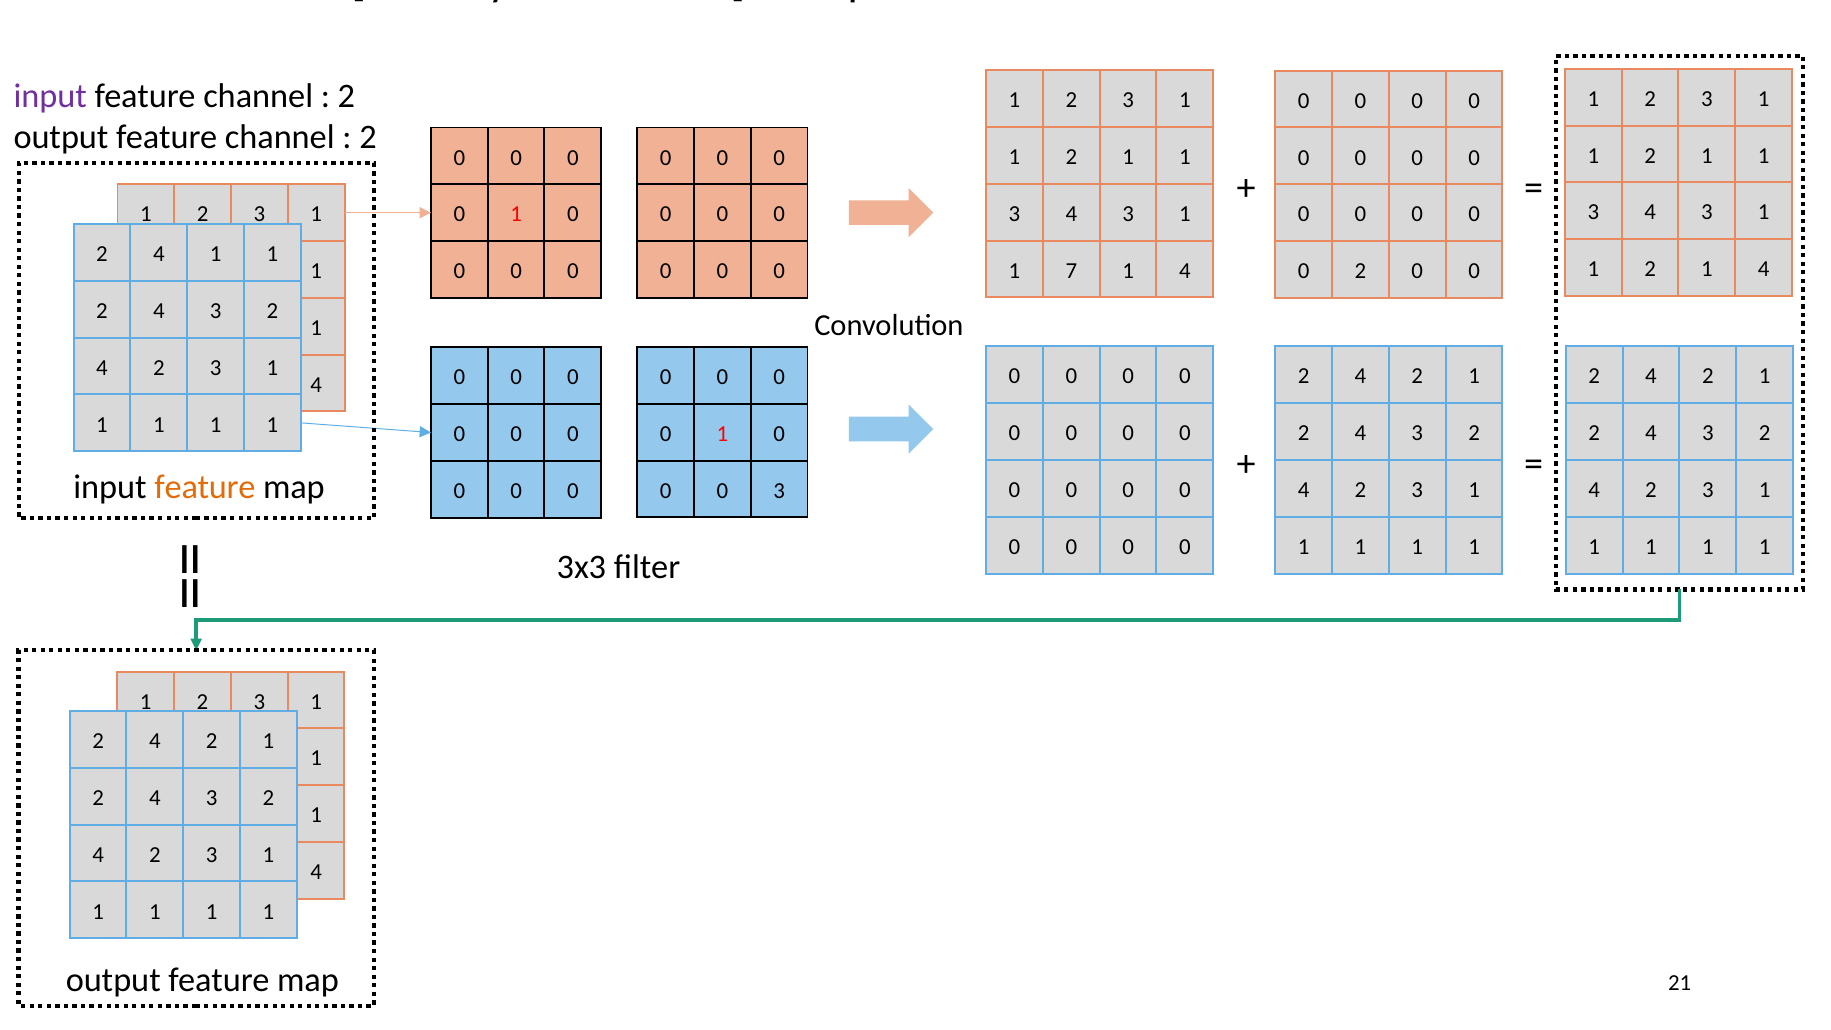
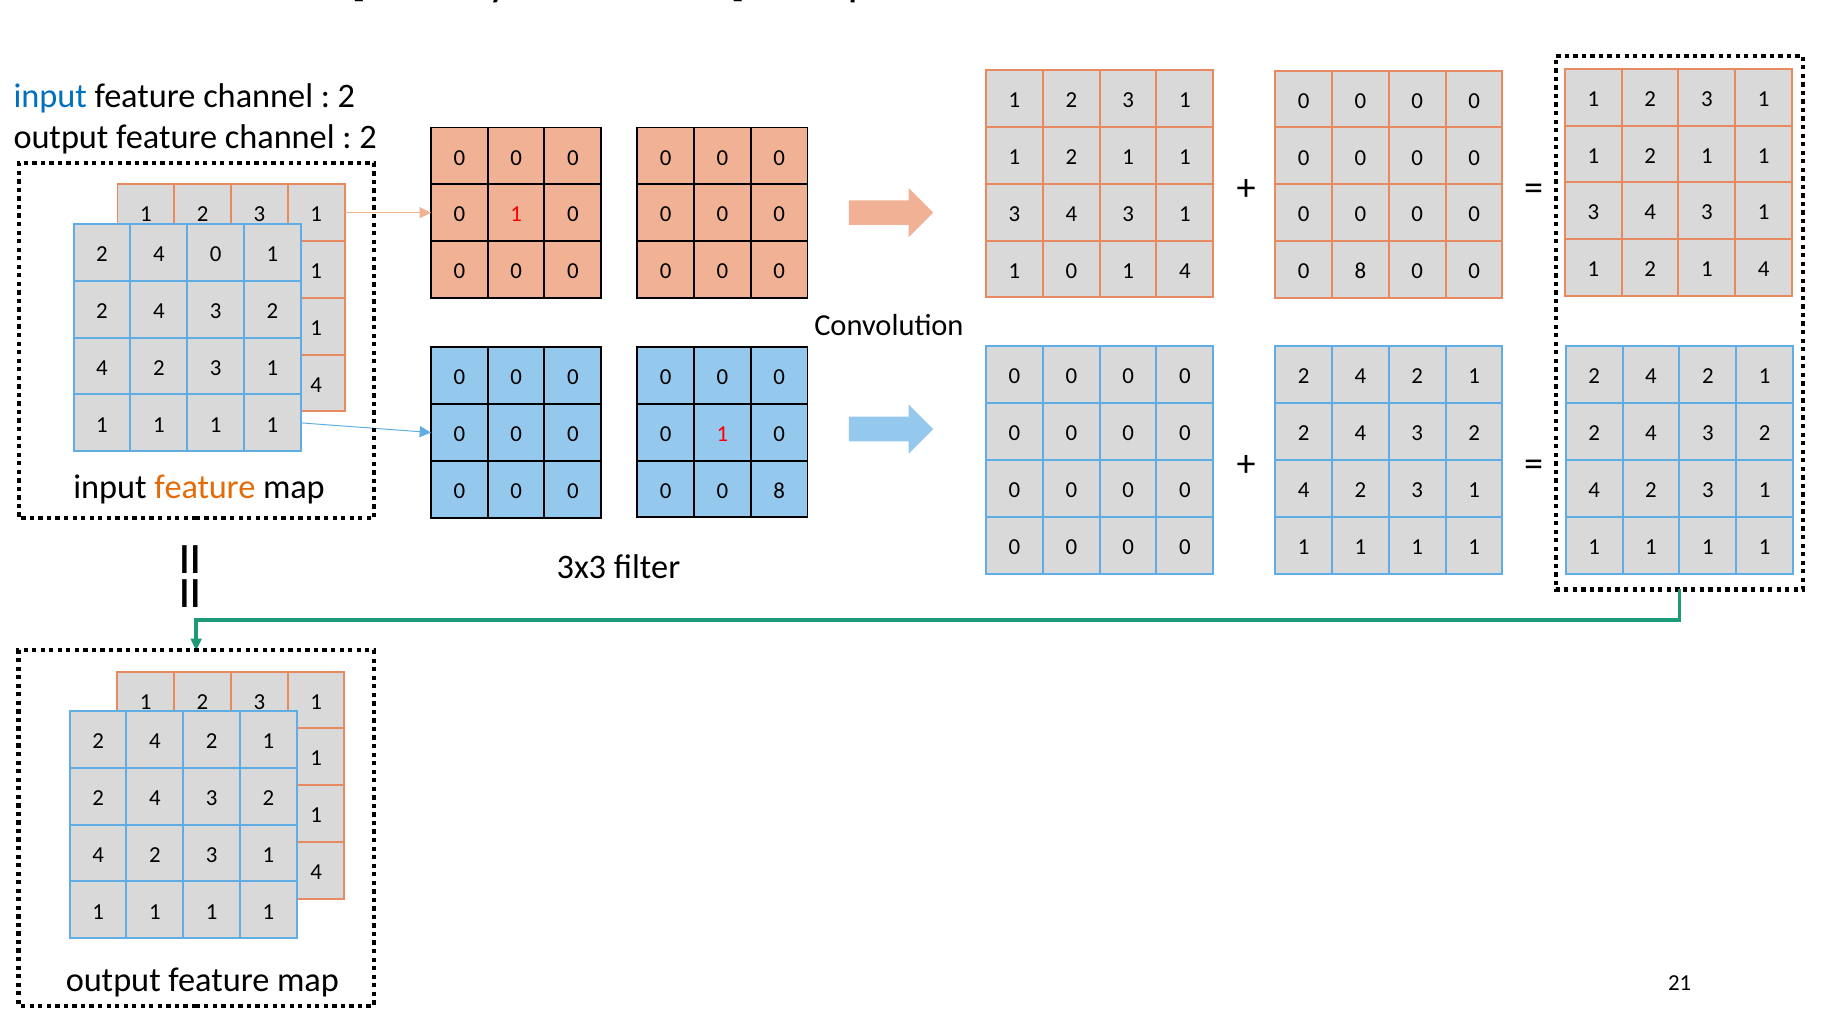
input colour: purple -> blue (50, 96)
2 4 1: 1 -> 0 (216, 254)
7: 7 -> 0 (1071, 271)
2: 2 -> 8 (1360, 271)
3: 3 -> 8 (779, 491)
